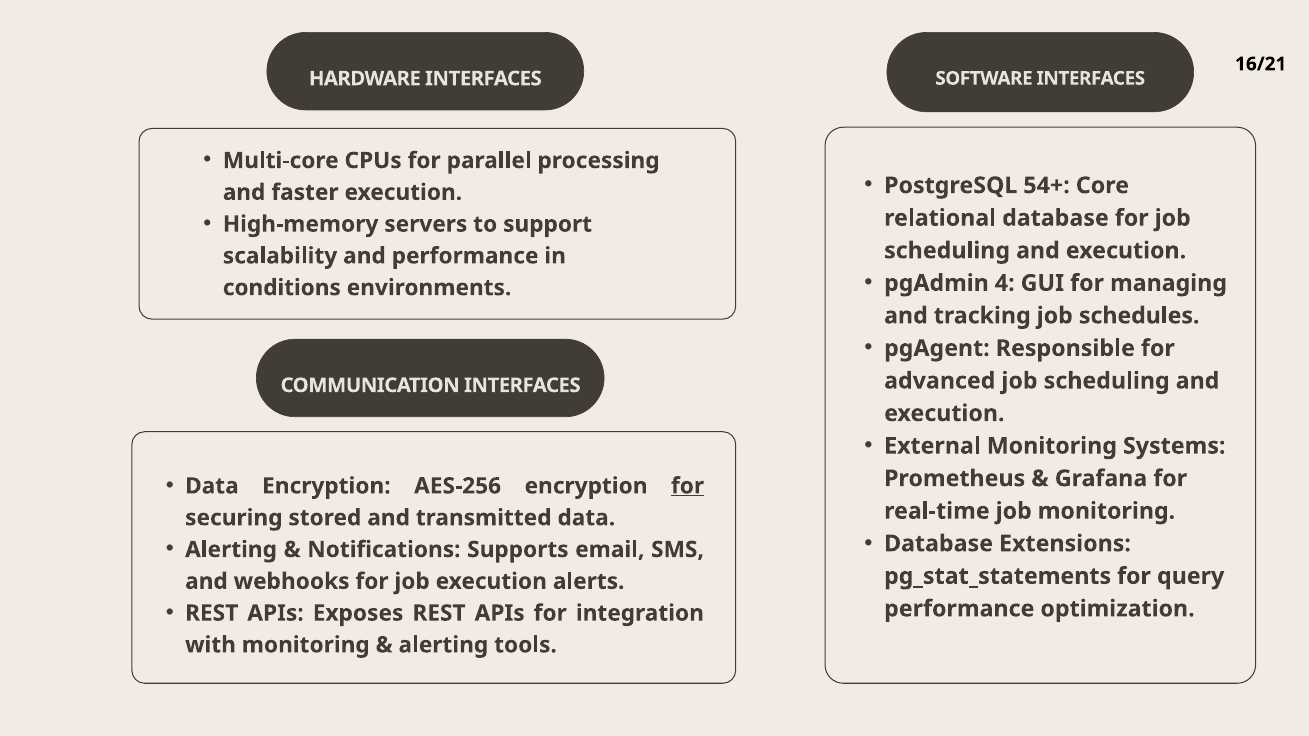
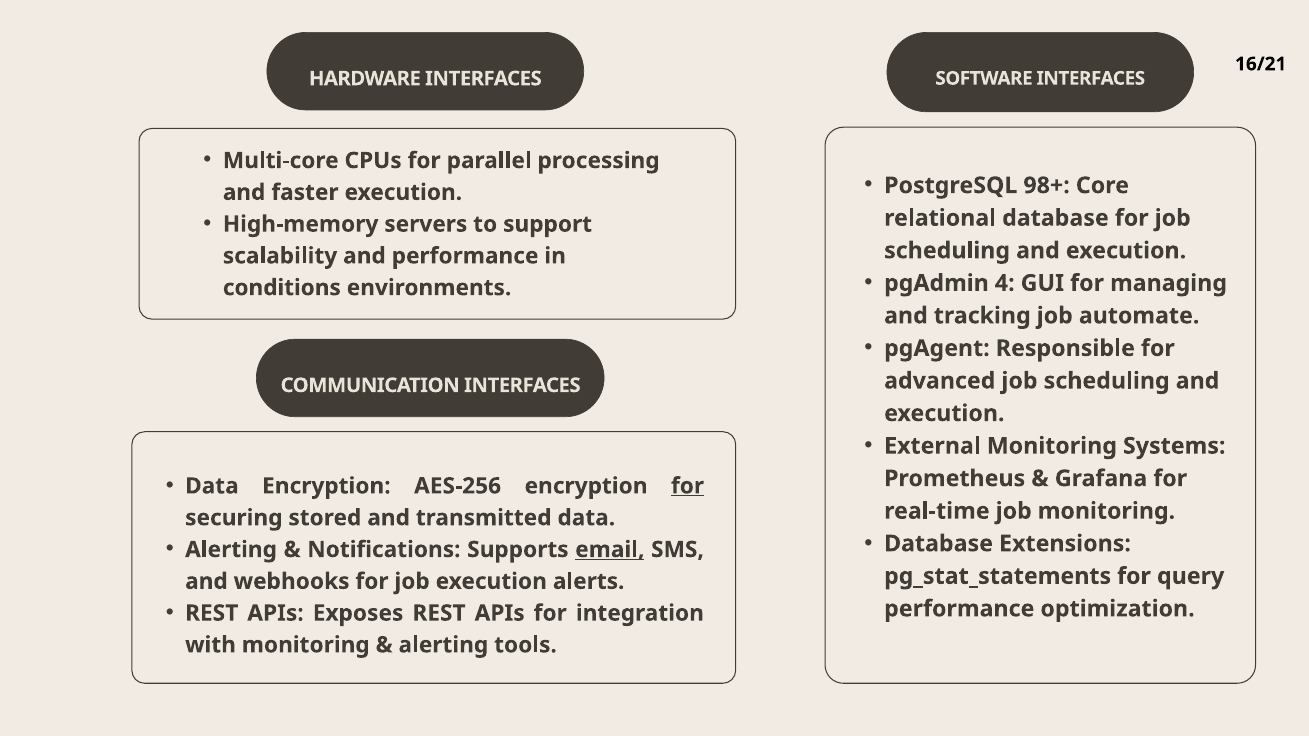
54+: 54+ -> 98+ (1047, 186)
schedules: schedules -> automate (1139, 316)
email underline: none -> present (610, 550)
